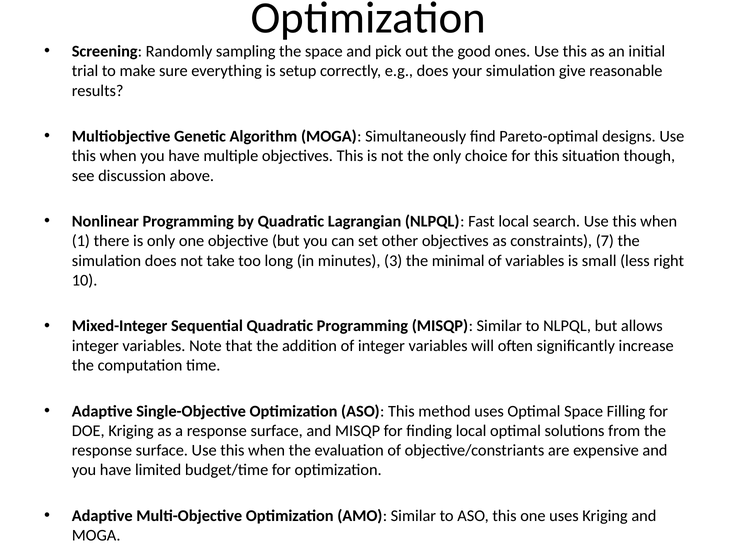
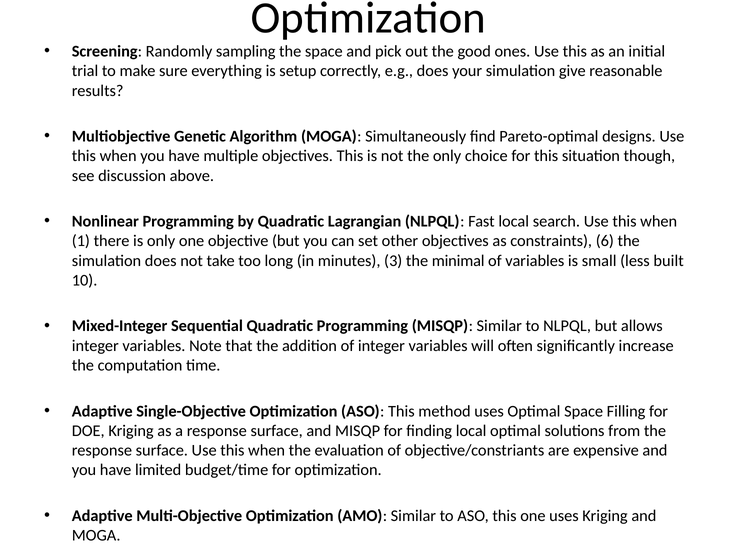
7: 7 -> 6 (605, 241)
right: right -> built (669, 261)
